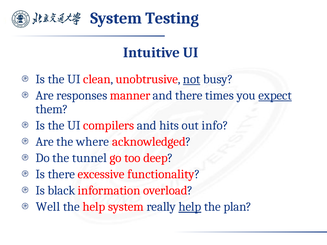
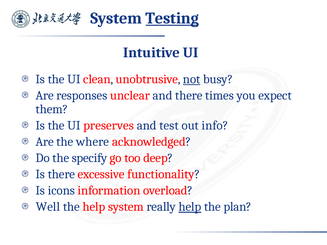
Testing underline: none -> present (172, 18)
manner: manner -> unclear (130, 96)
expect underline: present -> none (275, 96)
compilers: compilers -> preserves (109, 126)
hits: hits -> test (169, 126)
tunnel: tunnel -> specify (90, 158)
black: black -> icons (61, 191)
